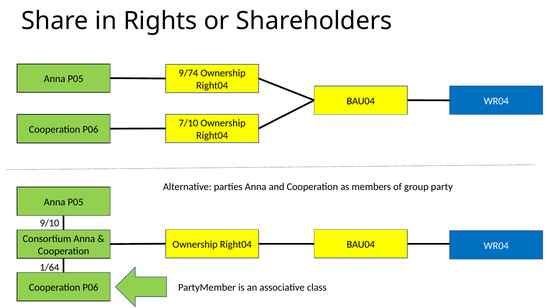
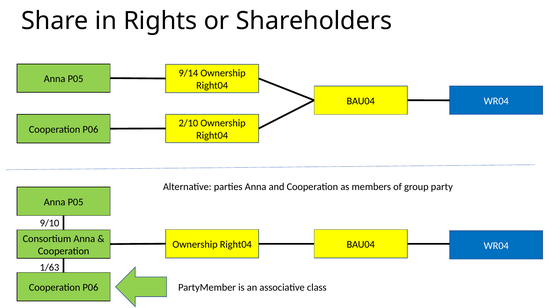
9/74: 9/74 -> 9/14 (188, 73)
7/10: 7/10 -> 2/10 (188, 123)
1/64: 1/64 -> 1/63 (50, 267)
